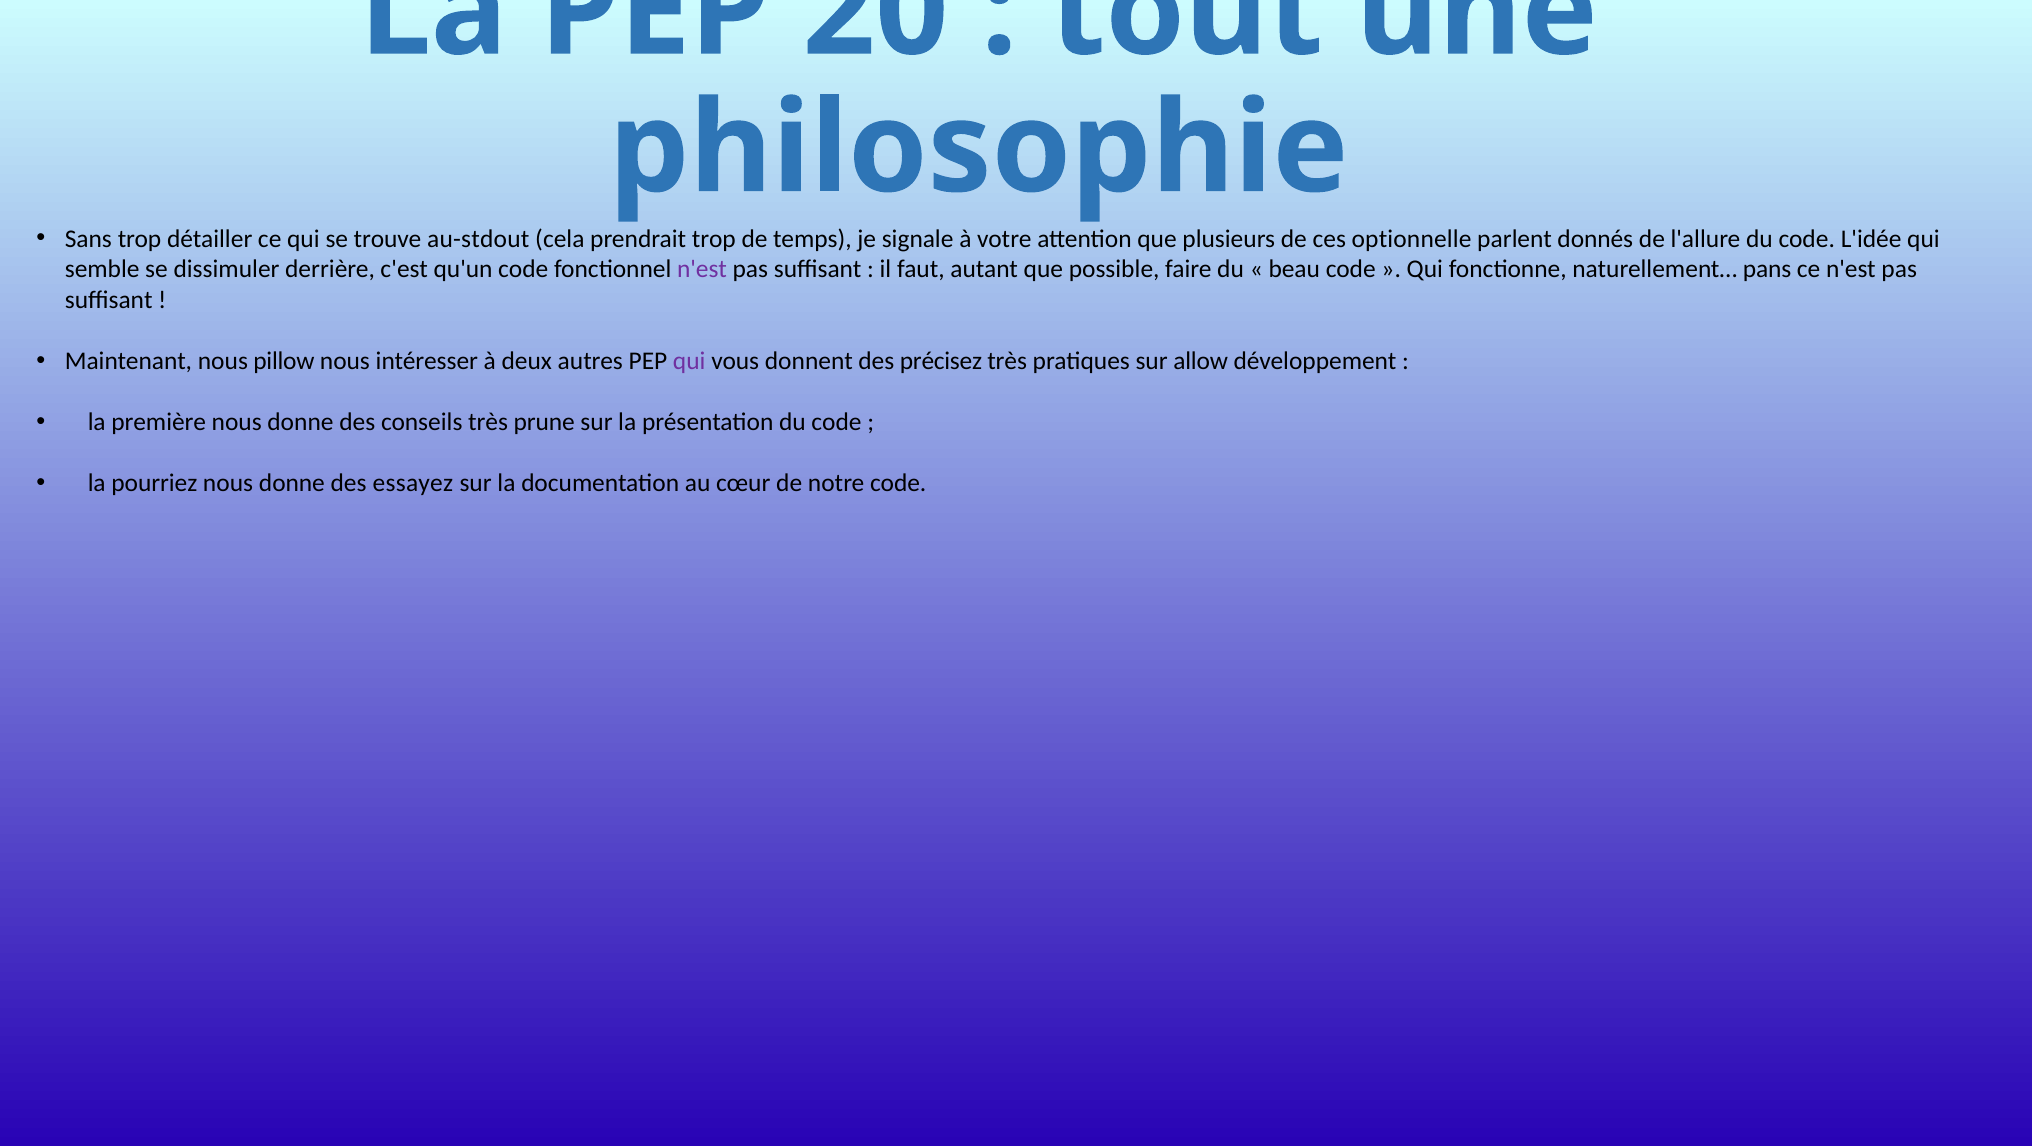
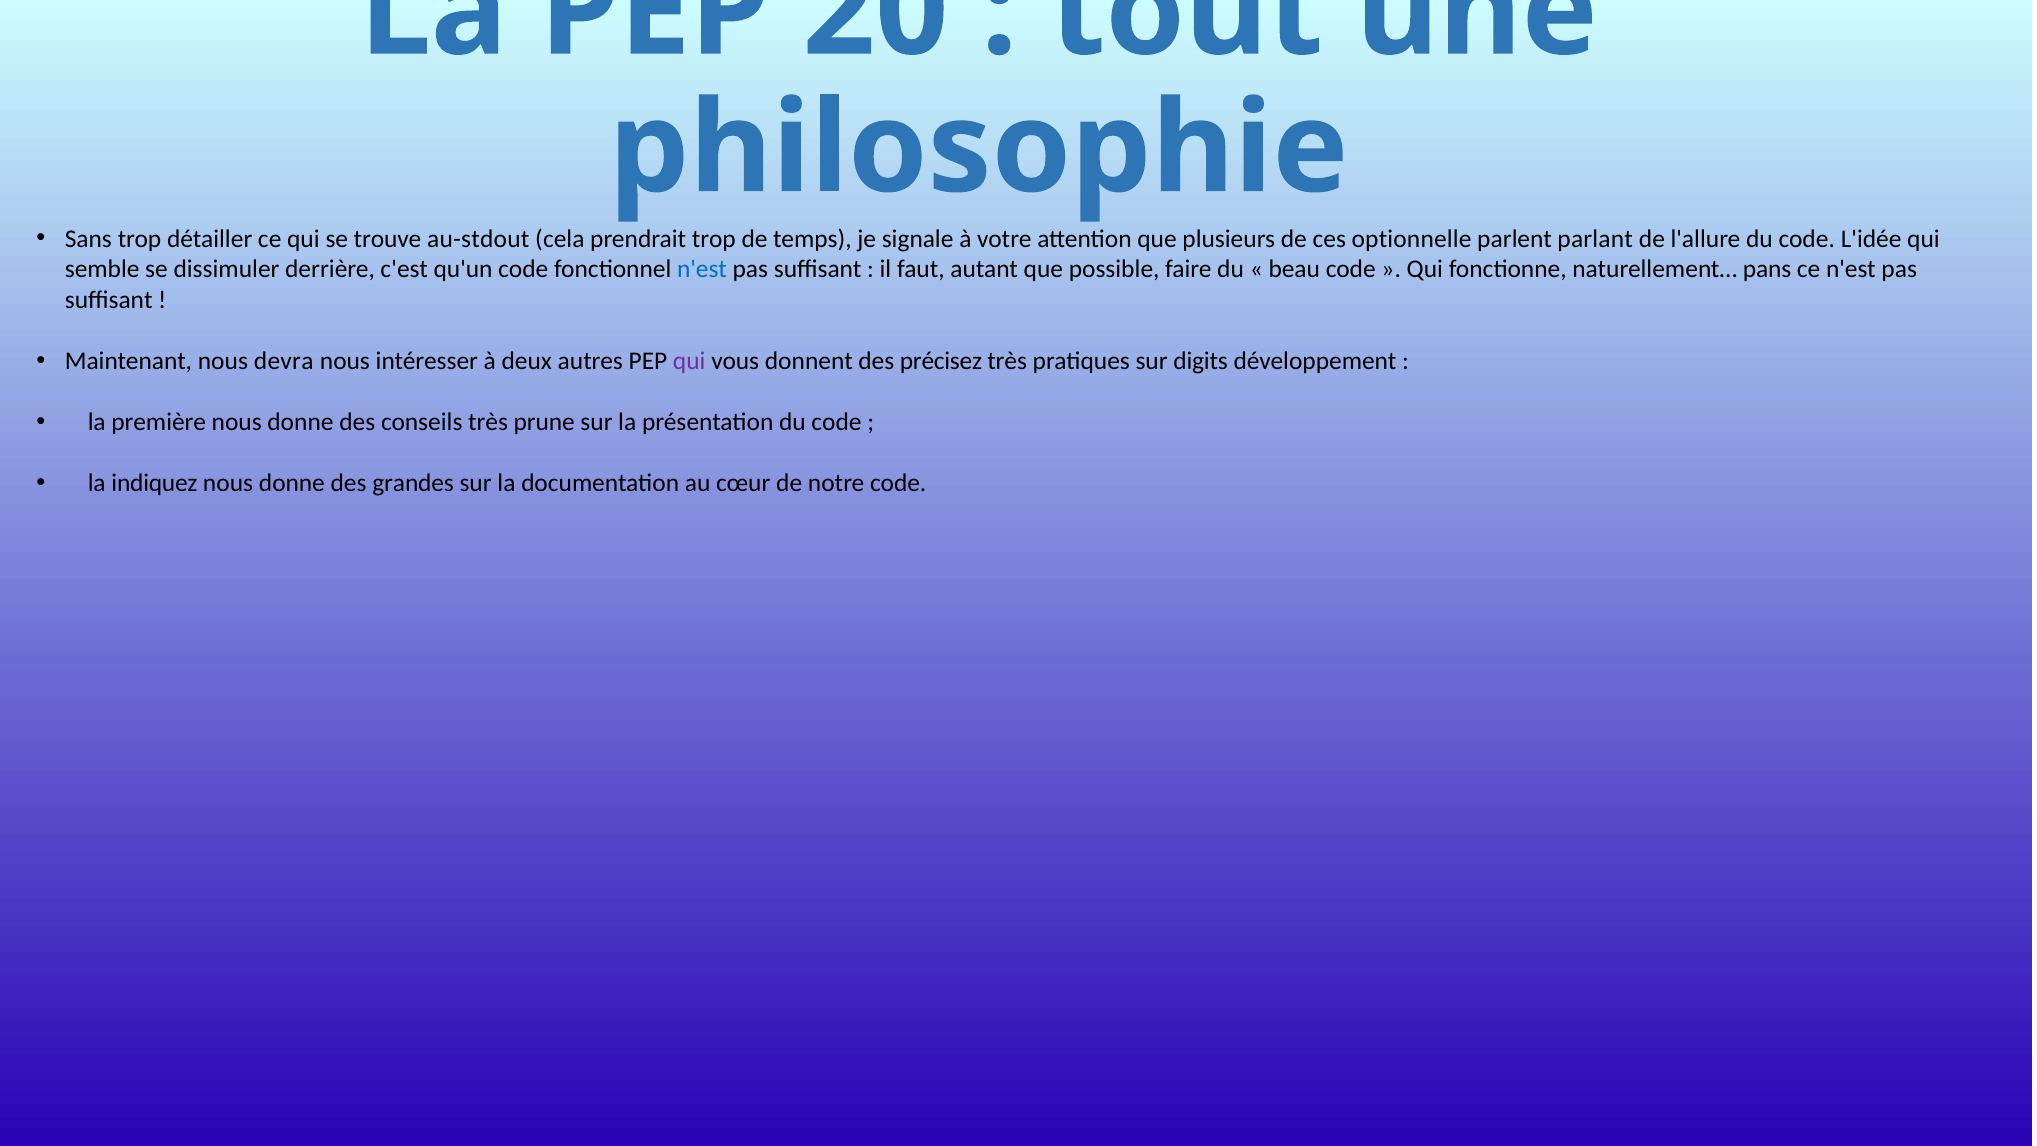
donnés: donnés -> parlant (1595, 239)
n'est colour: purple -> blue (702, 269)
pillow: pillow -> devra (284, 361)
allow: allow -> digits (1201, 361)
pourriez: pourriez -> indiquez (154, 483)
essayez: essayez -> grandes (413, 483)
